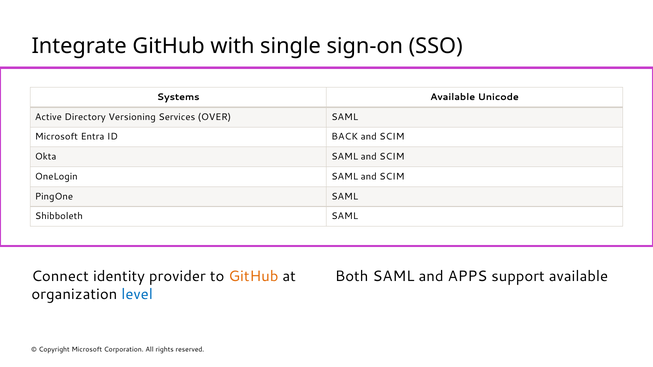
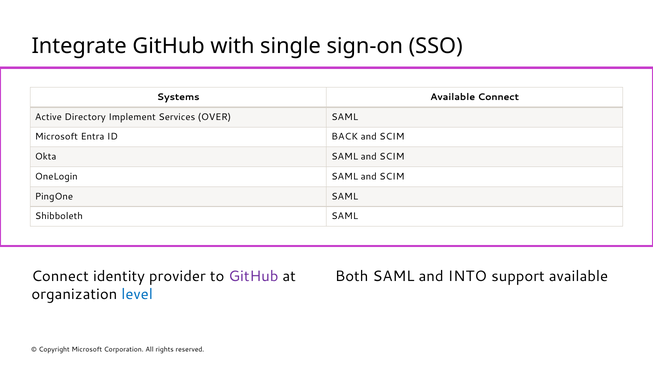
Available Unicode: Unicode -> Connect (498, 97)
Versioning: Versioning -> Implement (132, 117)
GitHub colour: orange -> purple (253, 277)
APPS: APPS -> INTO (467, 277)
